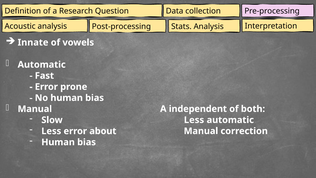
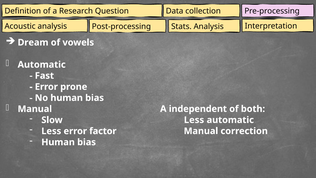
Innate: Innate -> Dream (33, 42)
about: about -> factor (103, 131)
